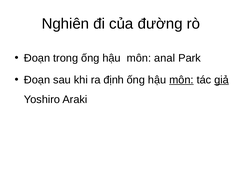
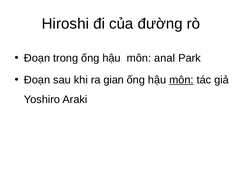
Nghiên: Nghiên -> Hiroshi (65, 24)
định: định -> gian (114, 80)
giả underline: present -> none (222, 80)
